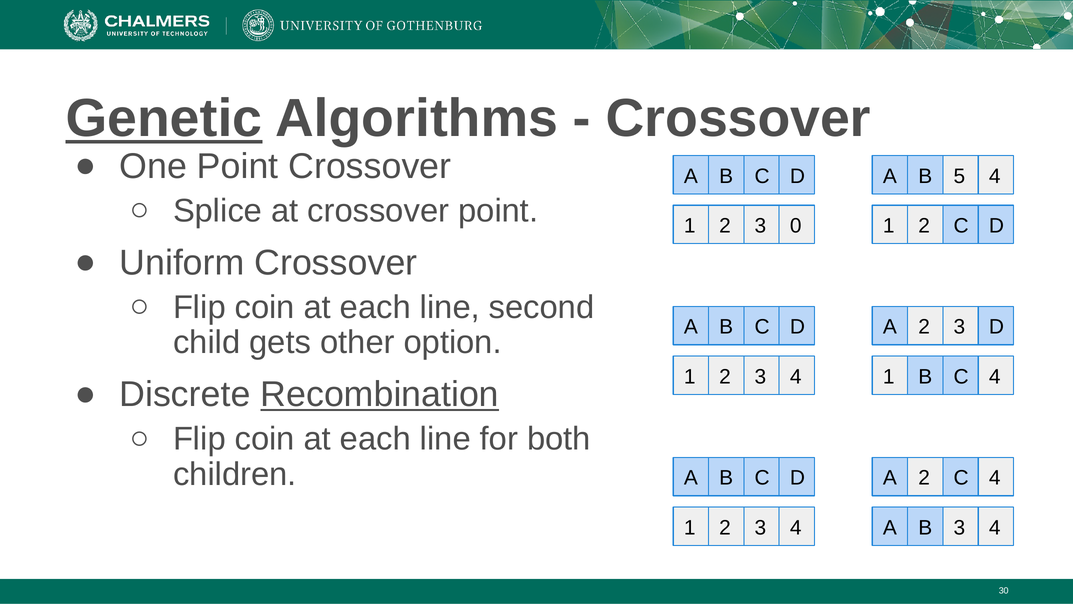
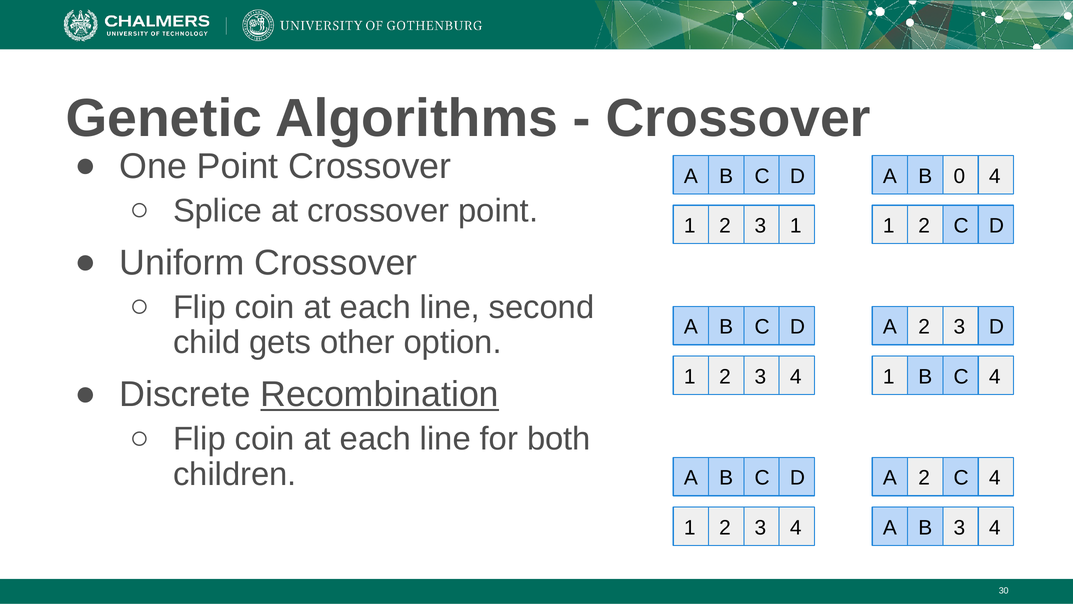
Genetic underline: present -> none (164, 118)
5: 5 -> 0 (959, 176)
3 0: 0 -> 1 (796, 226)
